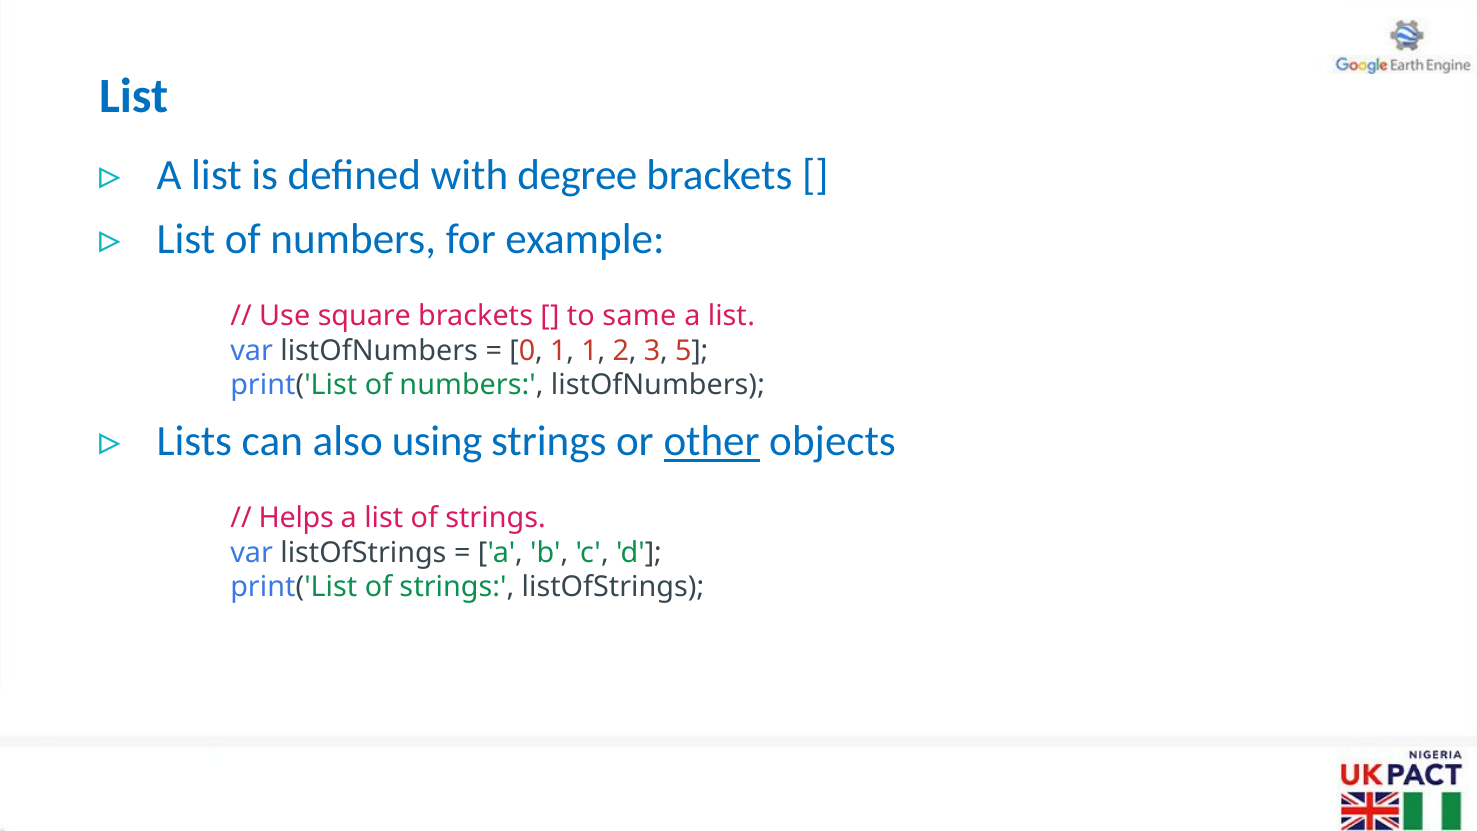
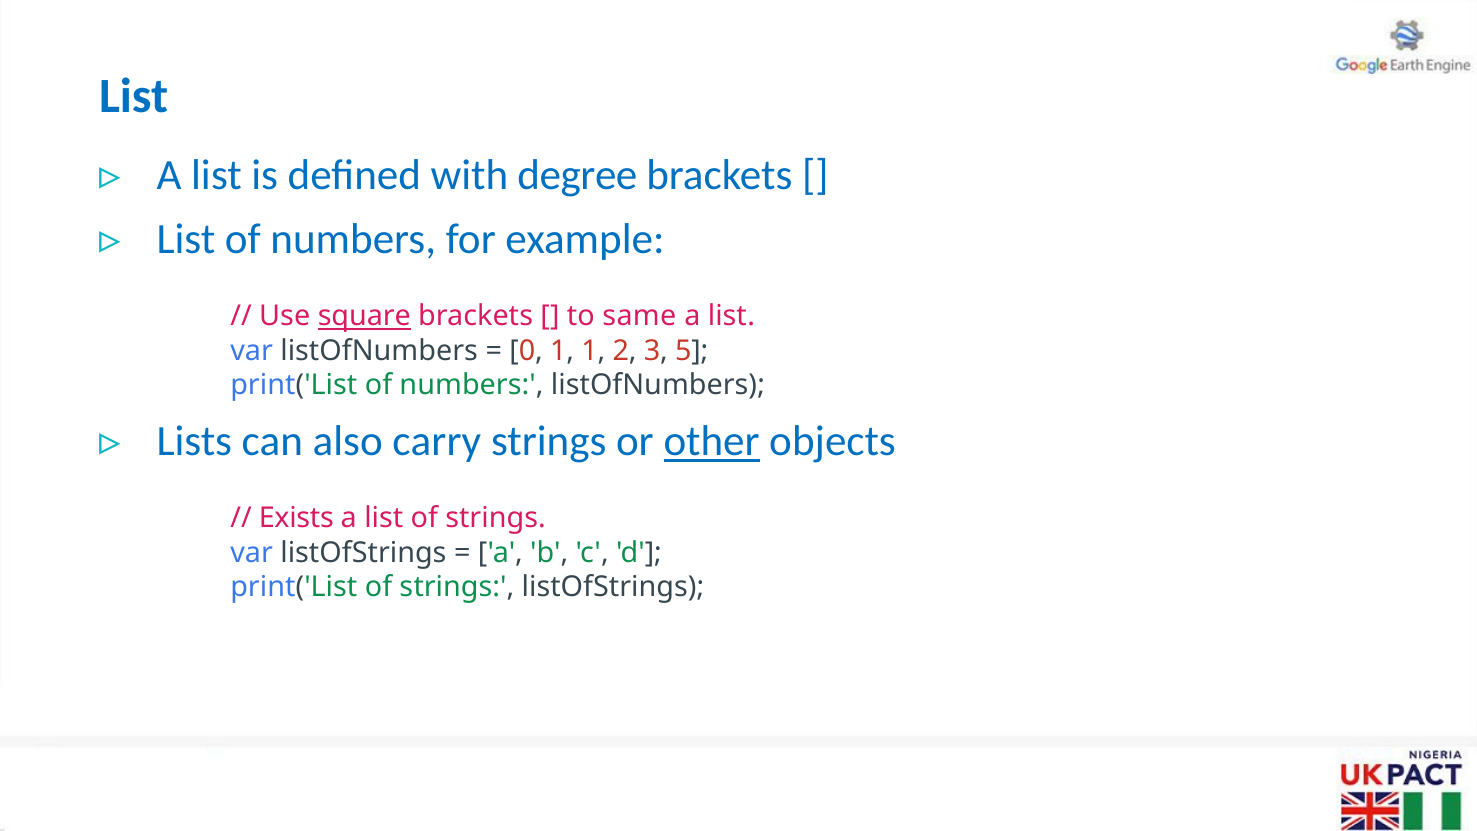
square underline: none -> present (364, 316)
using: using -> carry (437, 442)
Helps: Helps -> Exists (296, 518)
